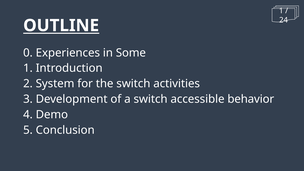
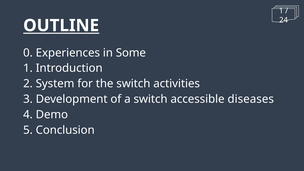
behavior: behavior -> diseases (251, 99)
